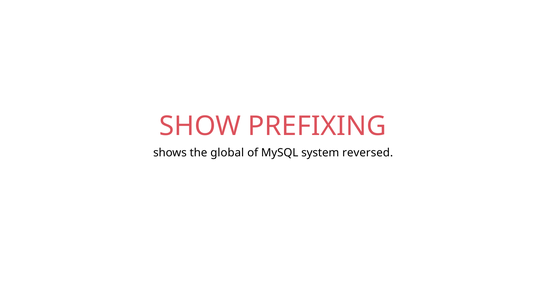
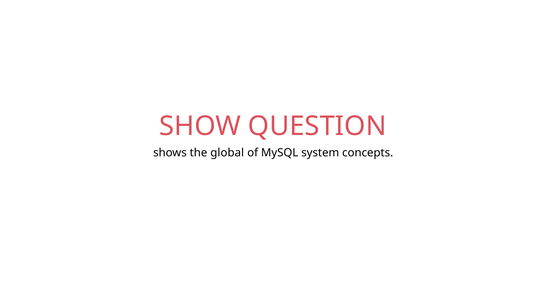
PREFIXING: PREFIXING -> QUESTION (317, 126)
reversed: reversed -> concepts (368, 153)
